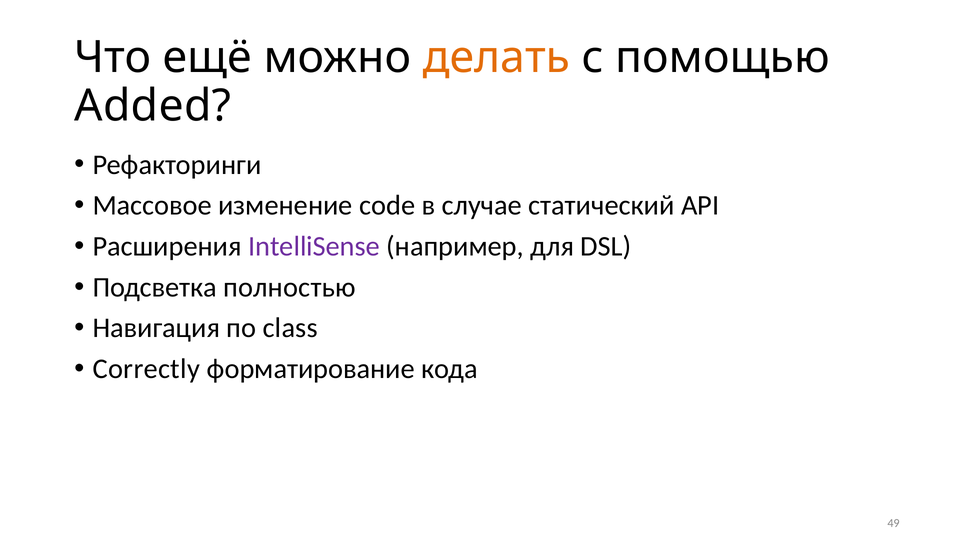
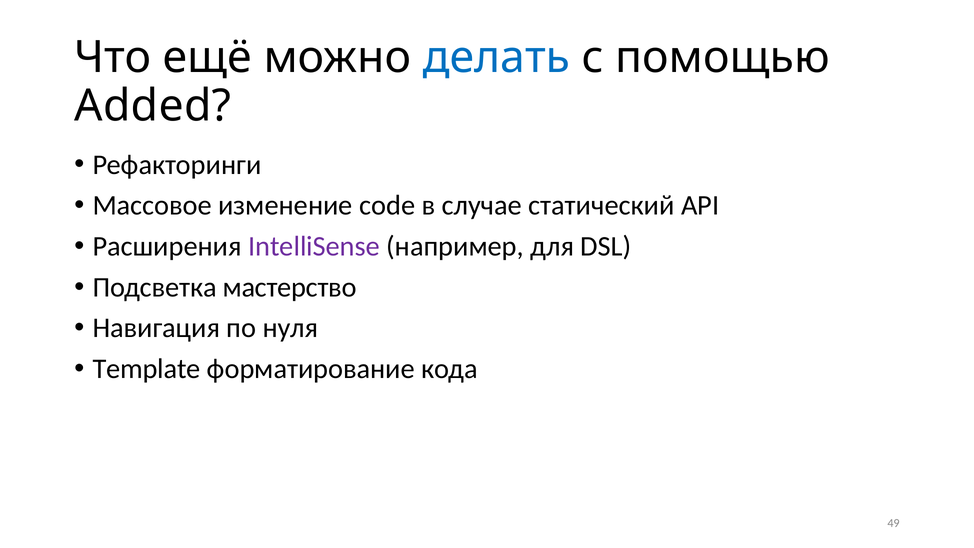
делать colour: orange -> blue (497, 58)
полностью: полностью -> мастерство (290, 287)
class: class -> нуля (290, 328)
Correctly: Correctly -> Template (147, 369)
